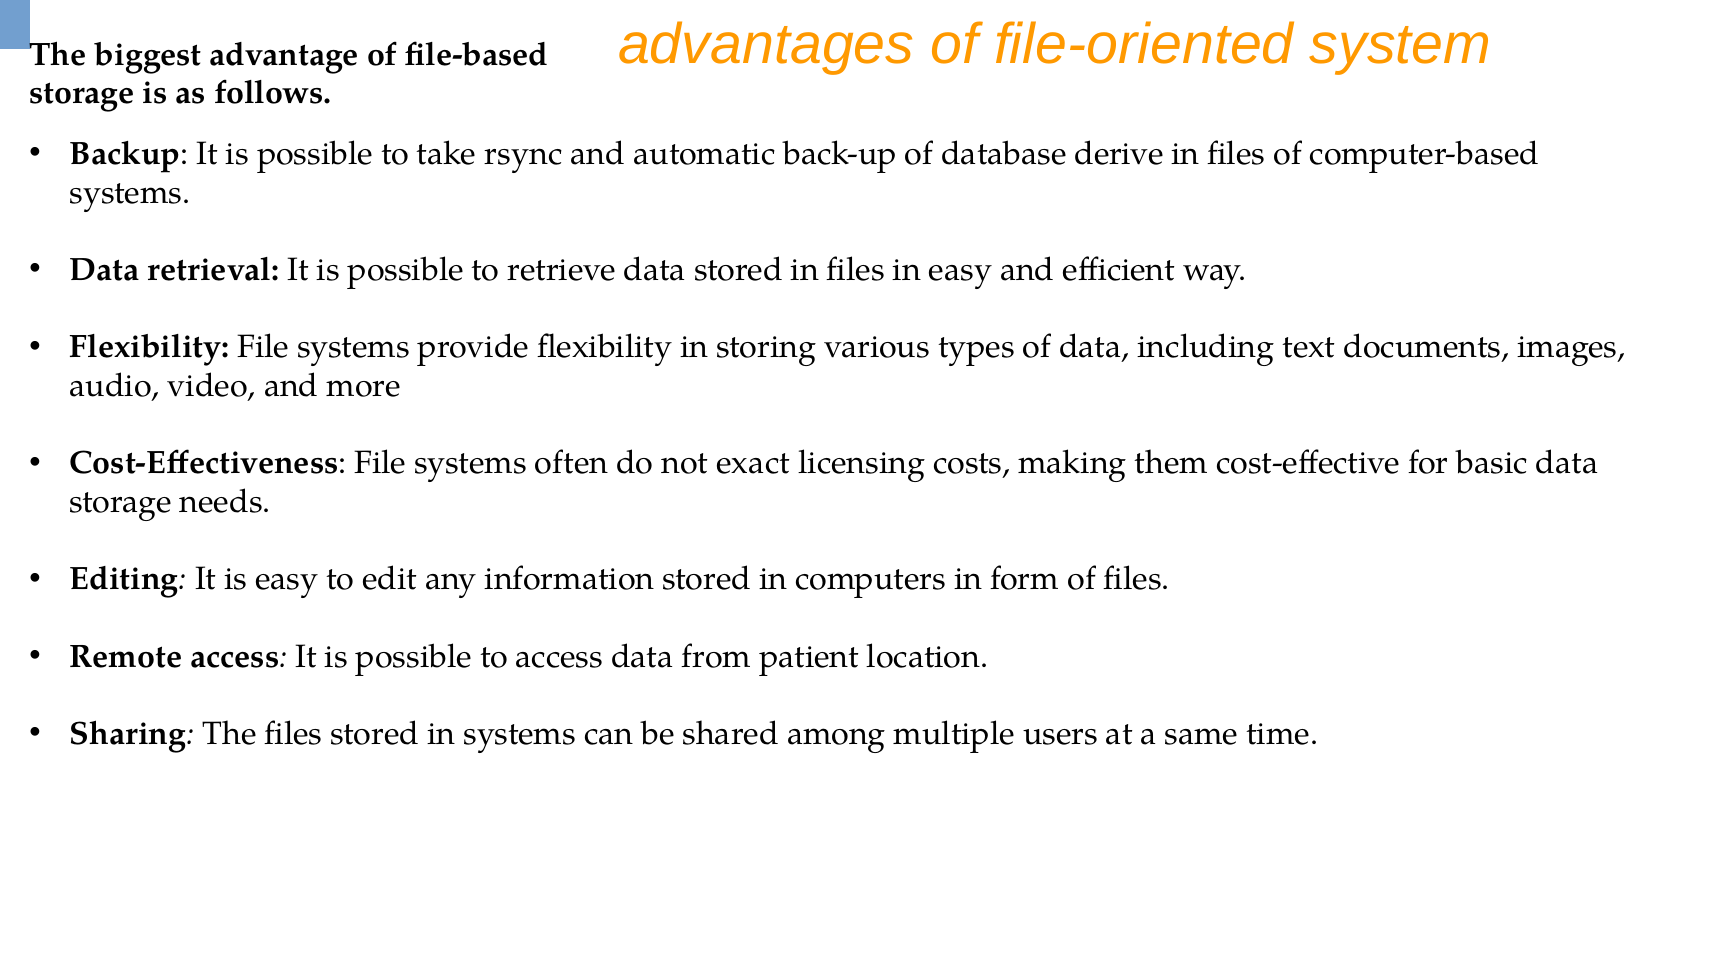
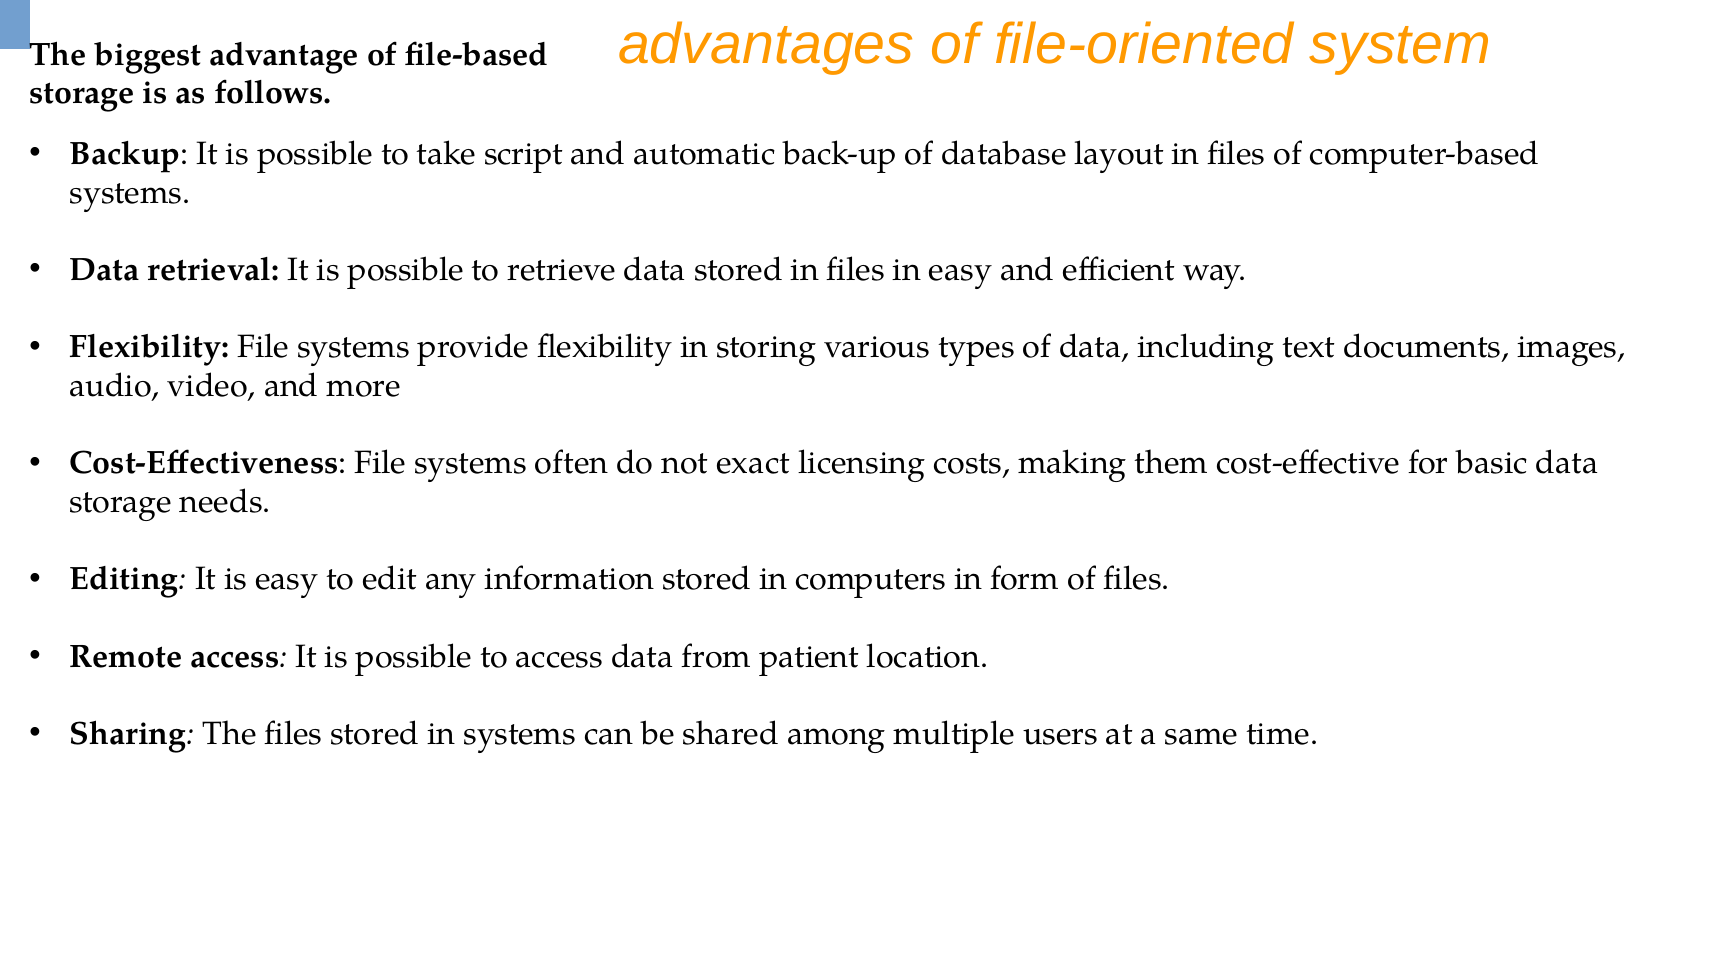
rsync: rsync -> script (524, 154)
derive: derive -> layout (1119, 154)
